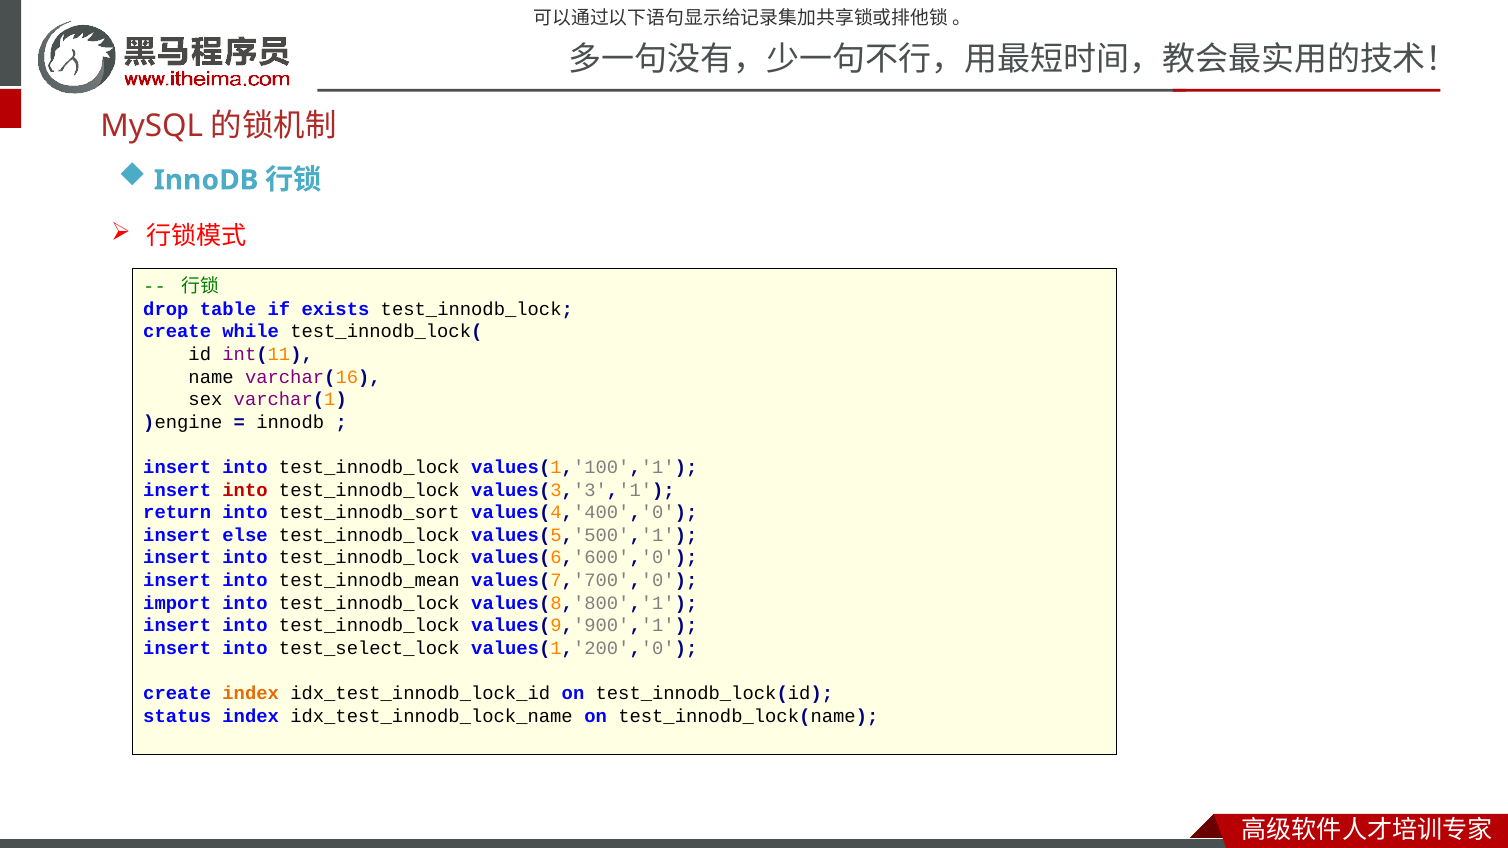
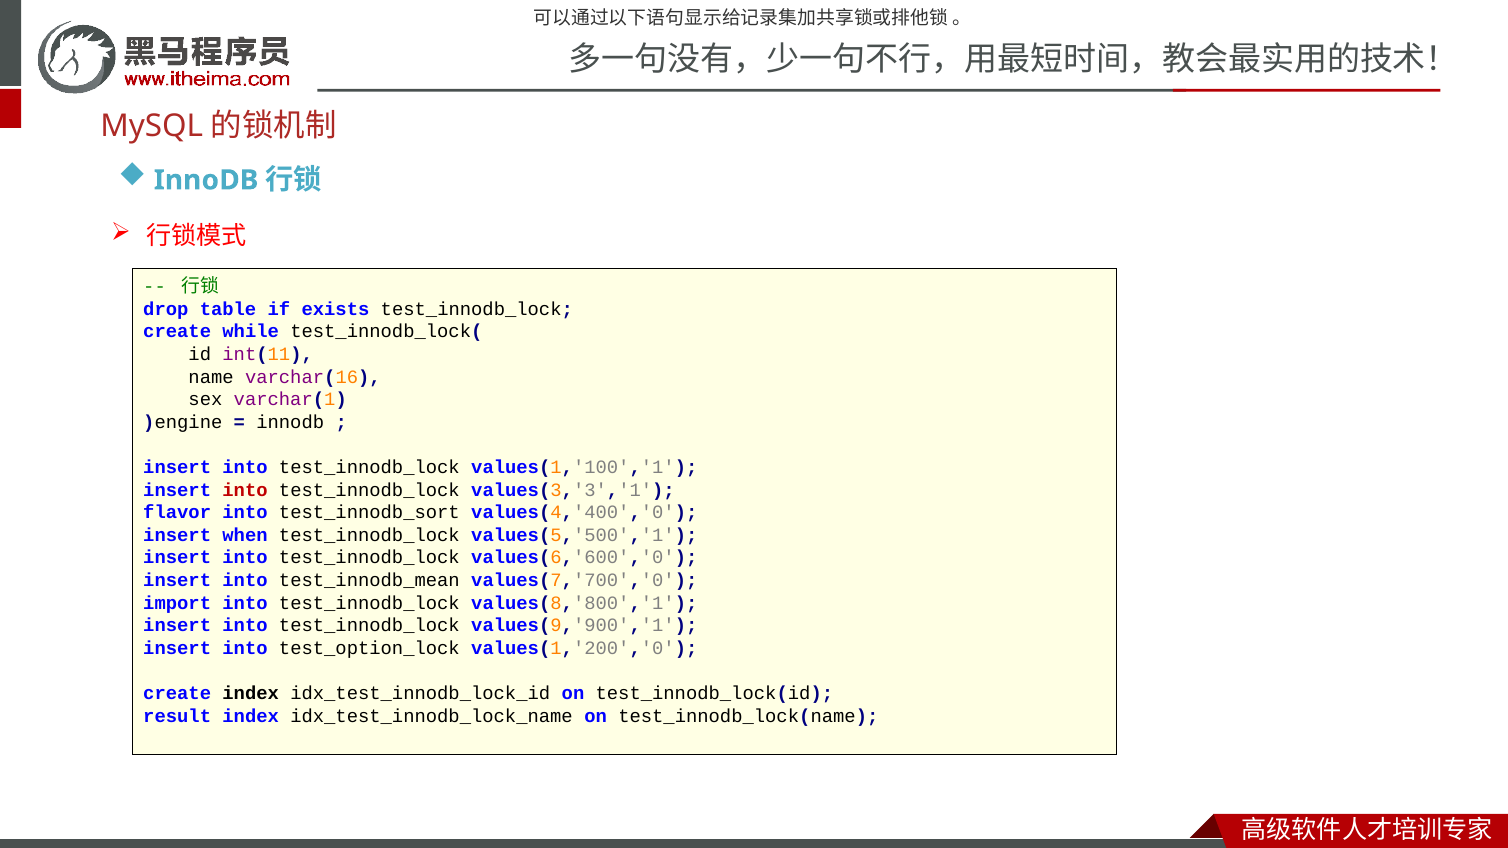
return: return -> flavor (177, 513)
else: else -> when (245, 535)
test_select_lock: test_select_lock -> test_option_lock (369, 648)
index colour: orange -> black (251, 694)
status: status -> result (177, 716)
